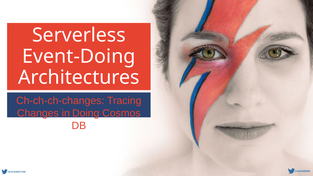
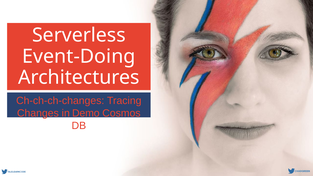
Doing: Doing -> Demo (86, 113)
